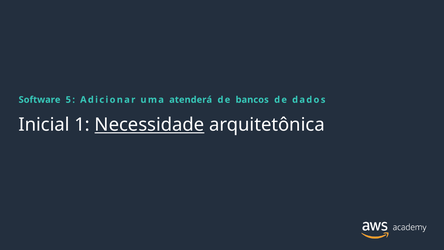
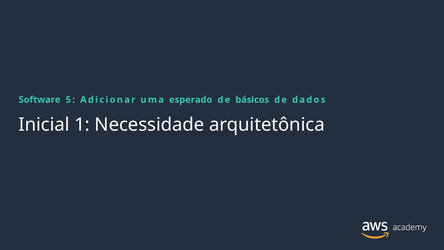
atenderá: atenderá -> esperado (191, 100)
bancos: bancos -> básicos (252, 100)
Necessidade underline: present -> none (150, 125)
